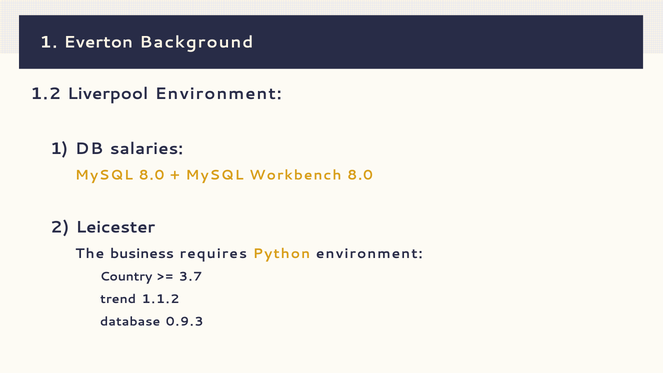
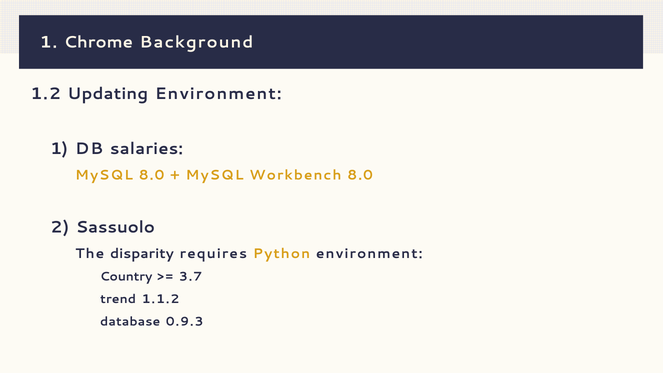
Everton: Everton -> Chrome (98, 42)
Liverpool: Liverpool -> Updating (108, 94)
Leicester: Leicester -> Sassuolo (115, 227)
business: business -> disparity (142, 254)
